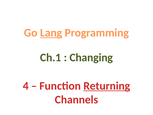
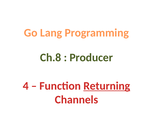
Lang underline: present -> none (51, 33)
Ch.1: Ch.1 -> Ch.8 (51, 57)
Changing: Changing -> Producer (91, 57)
